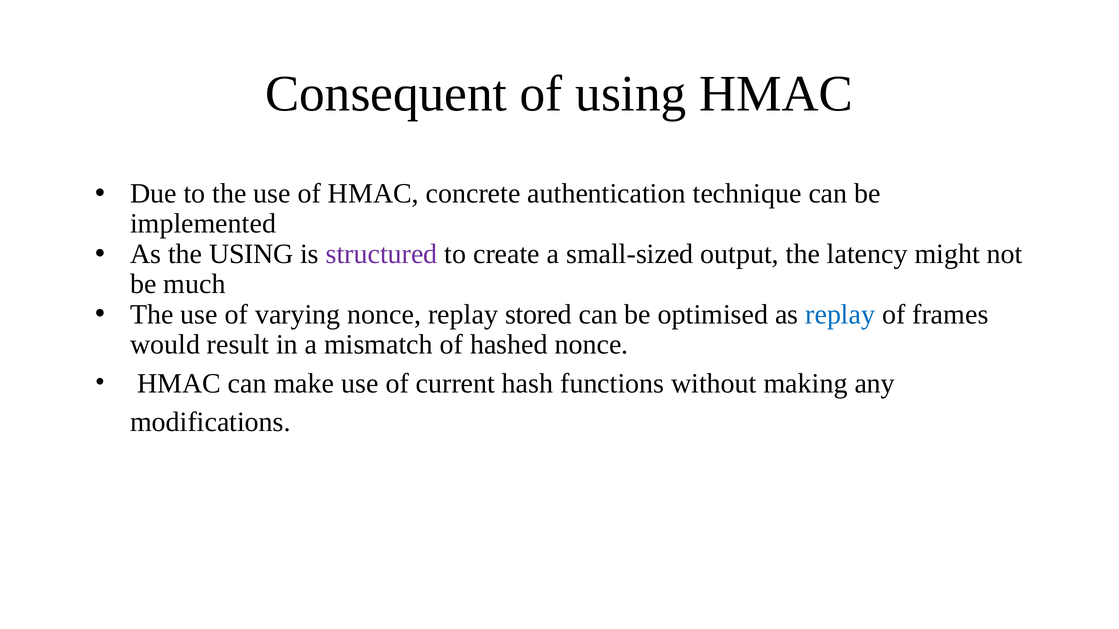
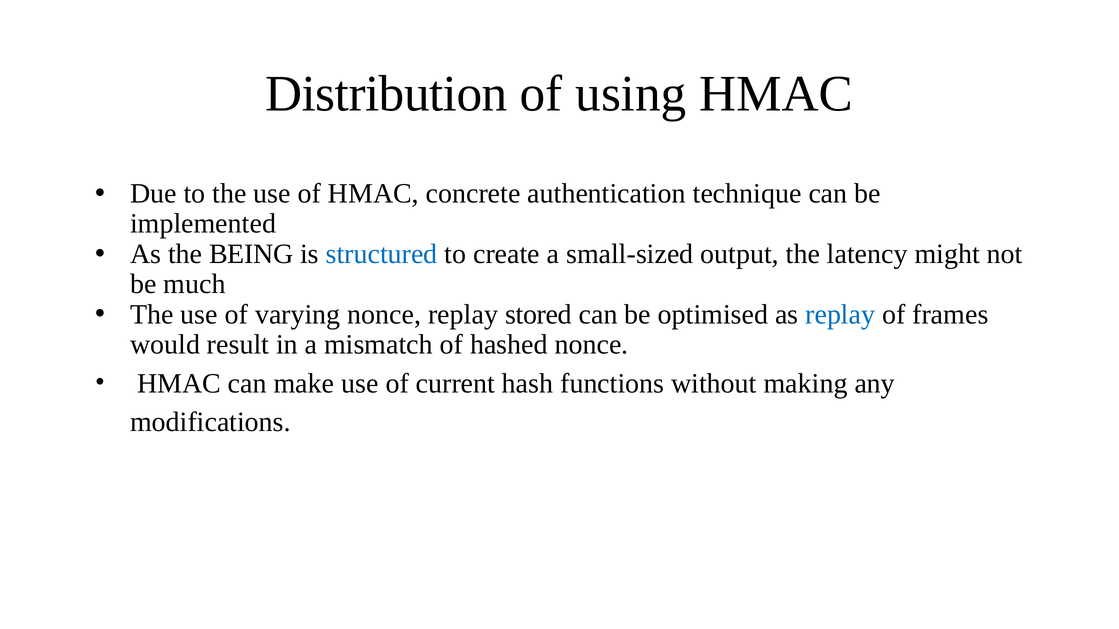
Consequent: Consequent -> Distribution (386, 94)
the USING: USING -> BEING (251, 254)
structured colour: purple -> blue (382, 254)
